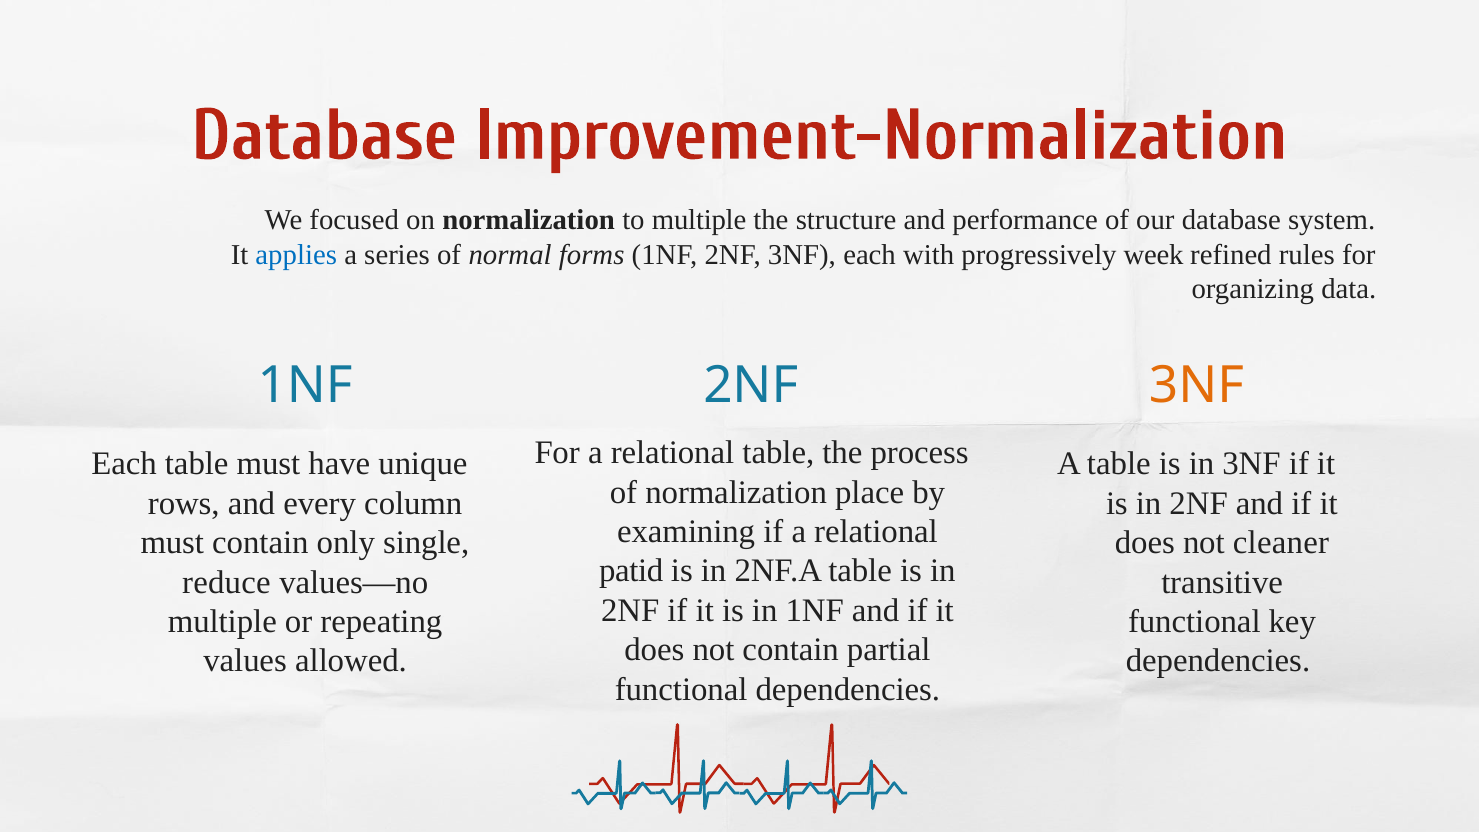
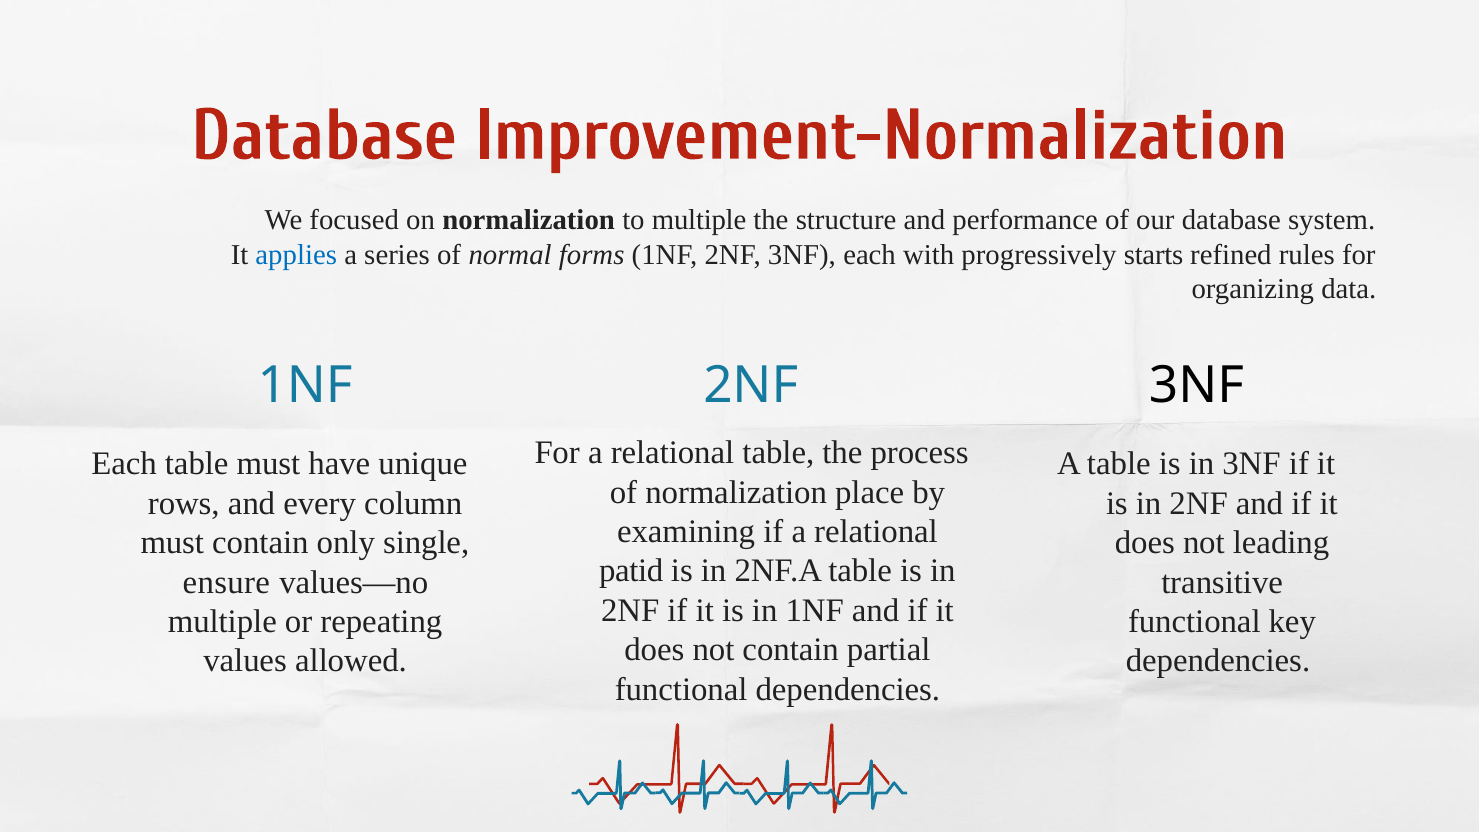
week: week -> starts (1154, 255)
3NF colour: orange -> black (1196, 385)
cleaner: cleaner -> leading (1281, 543)
reduce: reduce -> ensure (226, 582)
